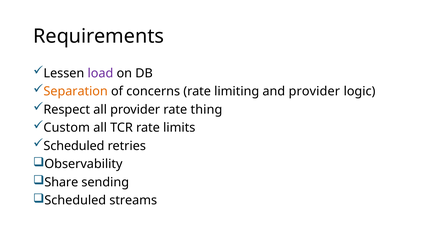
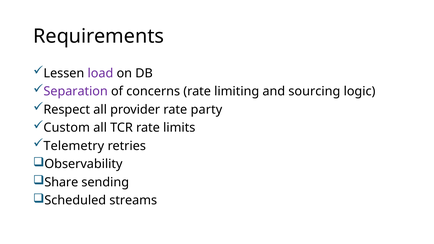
Separation colour: orange -> purple (76, 92)
and provider: provider -> sourcing (314, 92)
thing: thing -> party (206, 110)
Scheduled: Scheduled -> Telemetry (74, 146)
